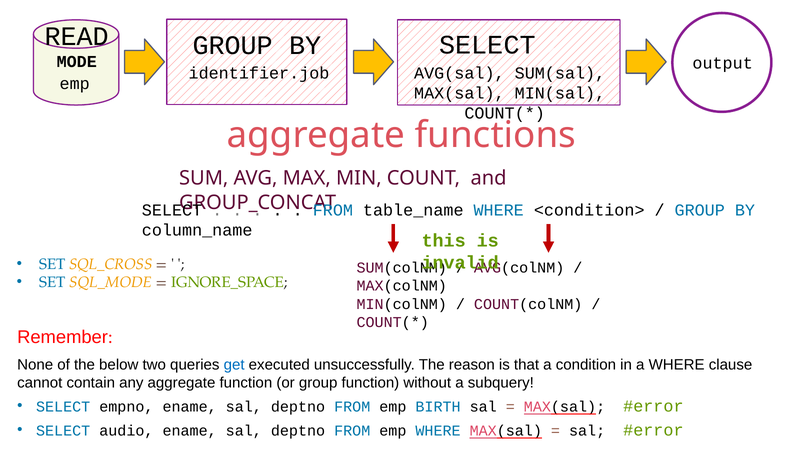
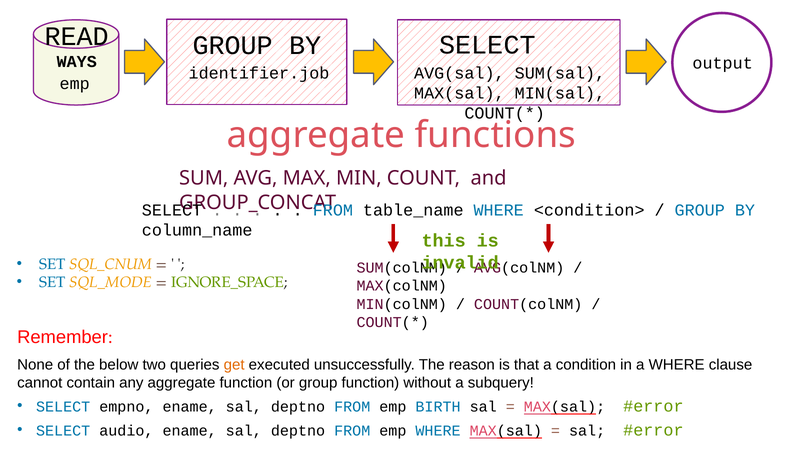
MODE: MODE -> WAYS (77, 62)
SQL_CROSS: SQL_CROSS -> SQL_CNUM (111, 265)
get colour: blue -> orange (234, 366)
